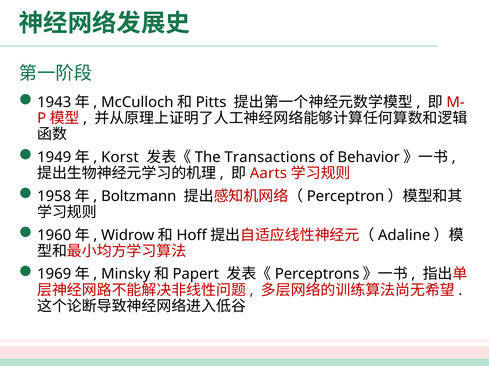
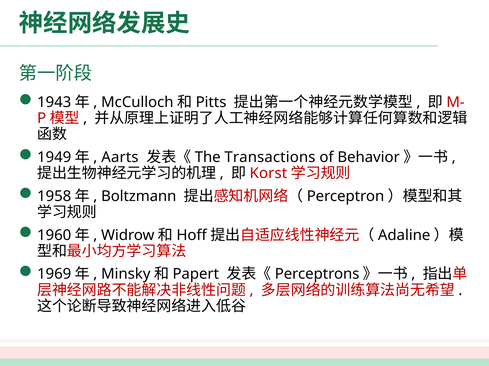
Korst: Korst -> Aarts (120, 158)
Aarts: Aarts -> Korst (268, 174)
